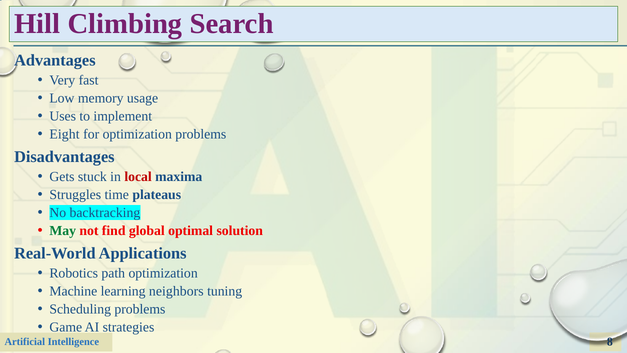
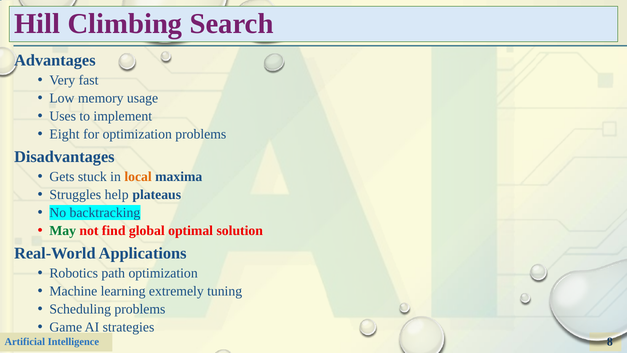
local colour: red -> orange (138, 176)
time: time -> help (117, 194)
neighbors: neighbors -> extremely (176, 291)
